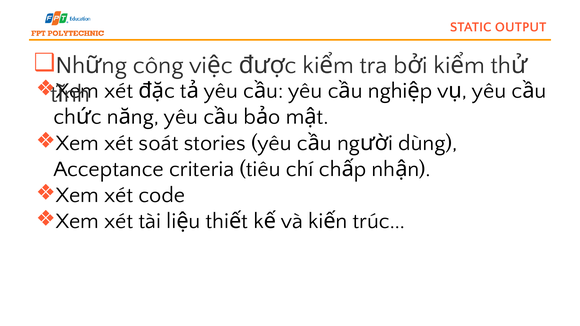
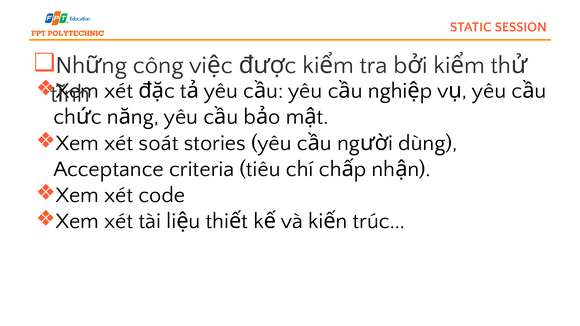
OUTPUT: OUTPUT -> SESSION (521, 27)
